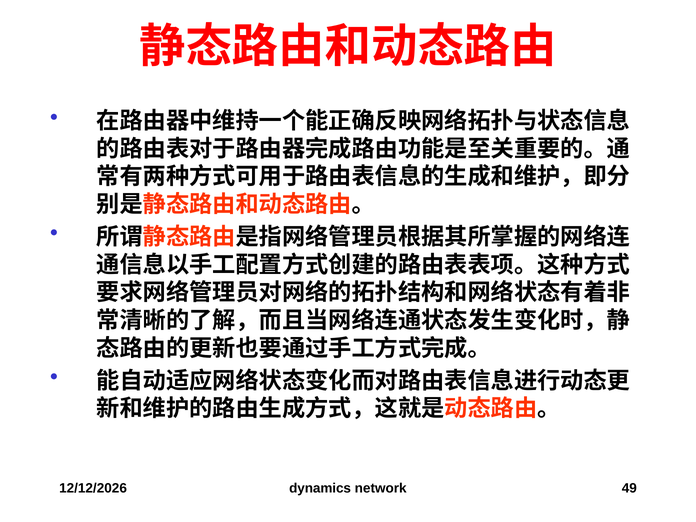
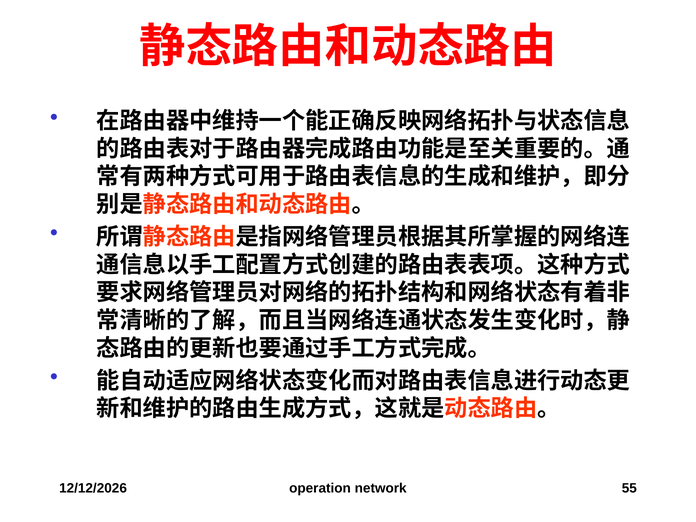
dynamics: dynamics -> operation (320, 488)
49: 49 -> 55 (629, 488)
